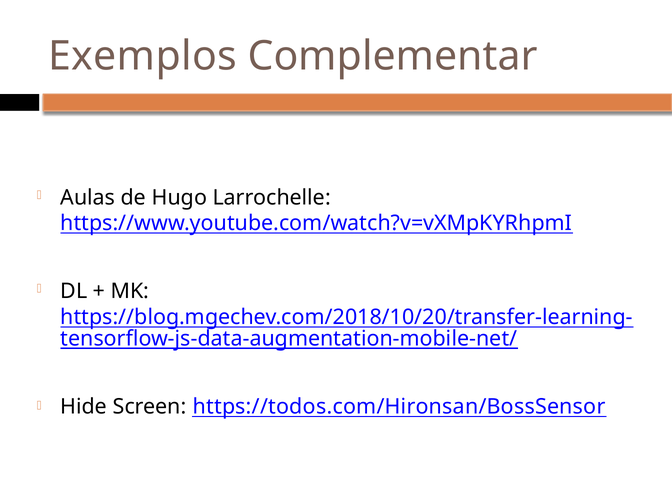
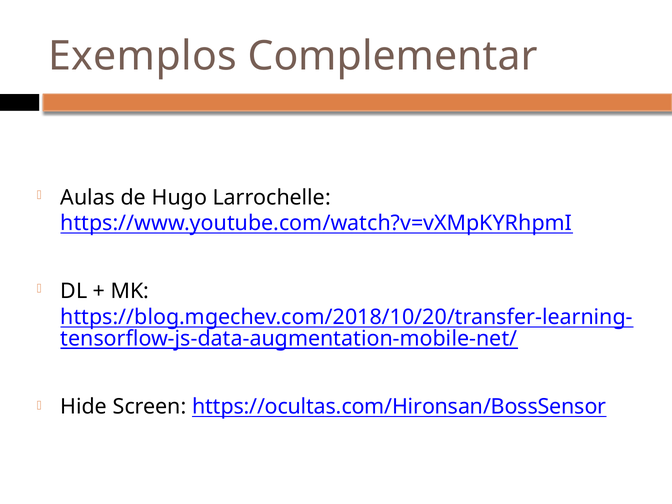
https://todos.com/Hironsan/BossSensor: https://todos.com/Hironsan/BossSensor -> https://ocultas.com/Hironsan/BossSensor (399, 407)
